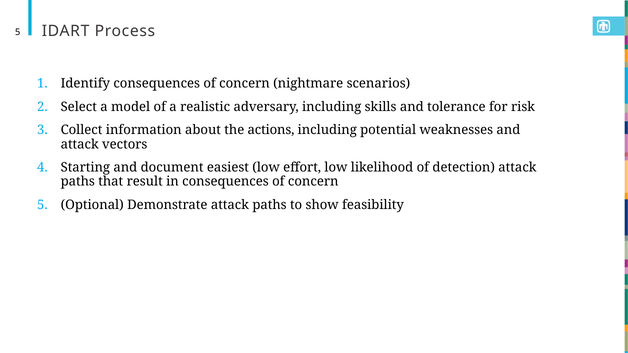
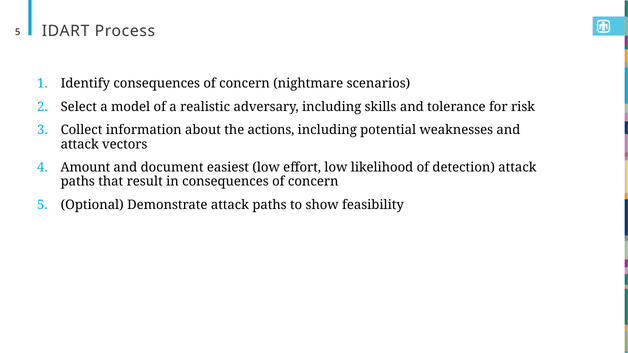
Starting: Starting -> Amount (85, 168)
